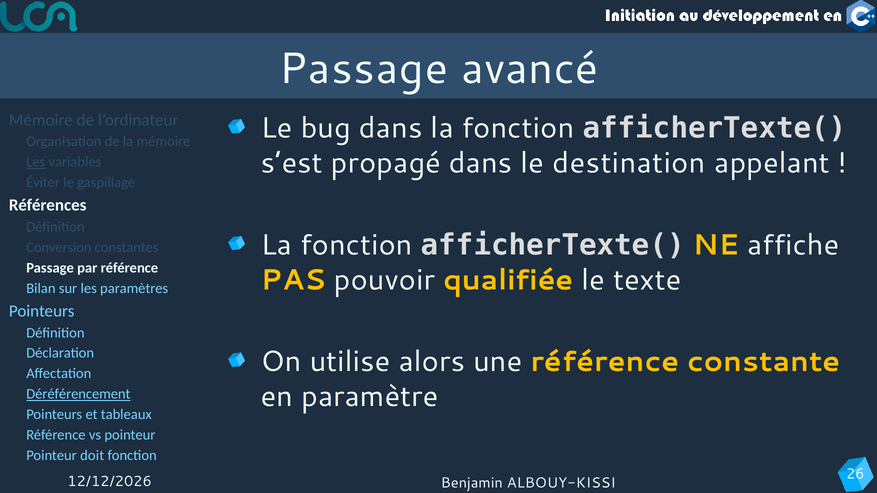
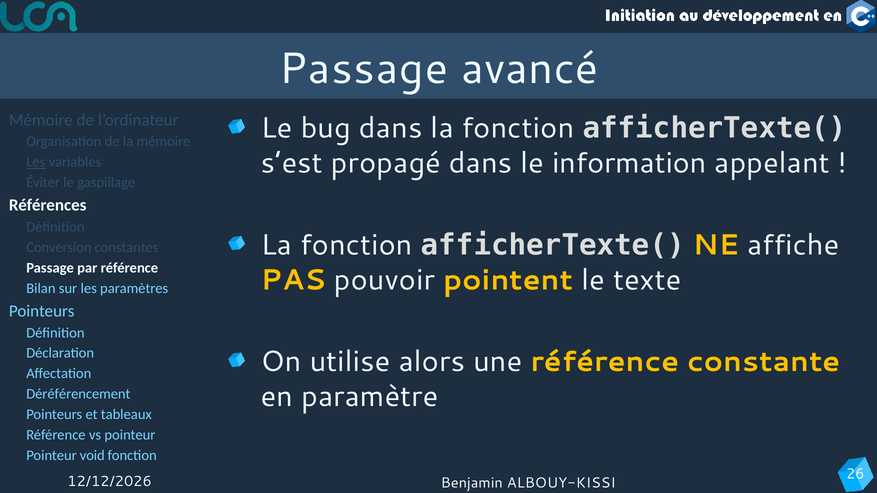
destination: destination -> information (629, 163)
qualifiée: qualifiée -> pointent (508, 280)
Déréférencement underline: present -> none (78, 394)
doit: doit -> void (92, 456)
